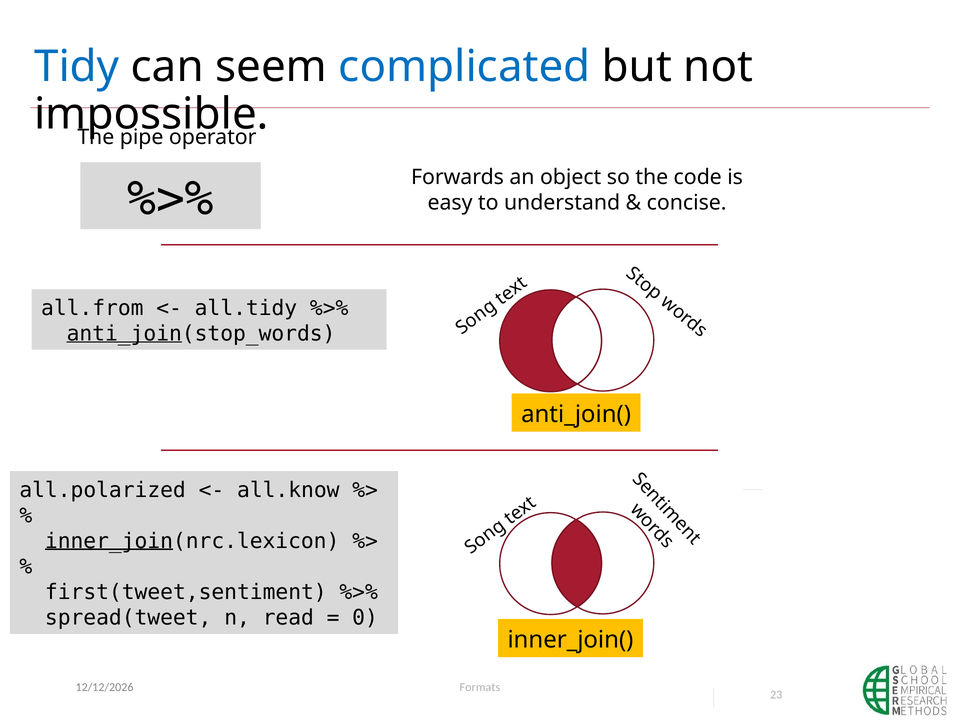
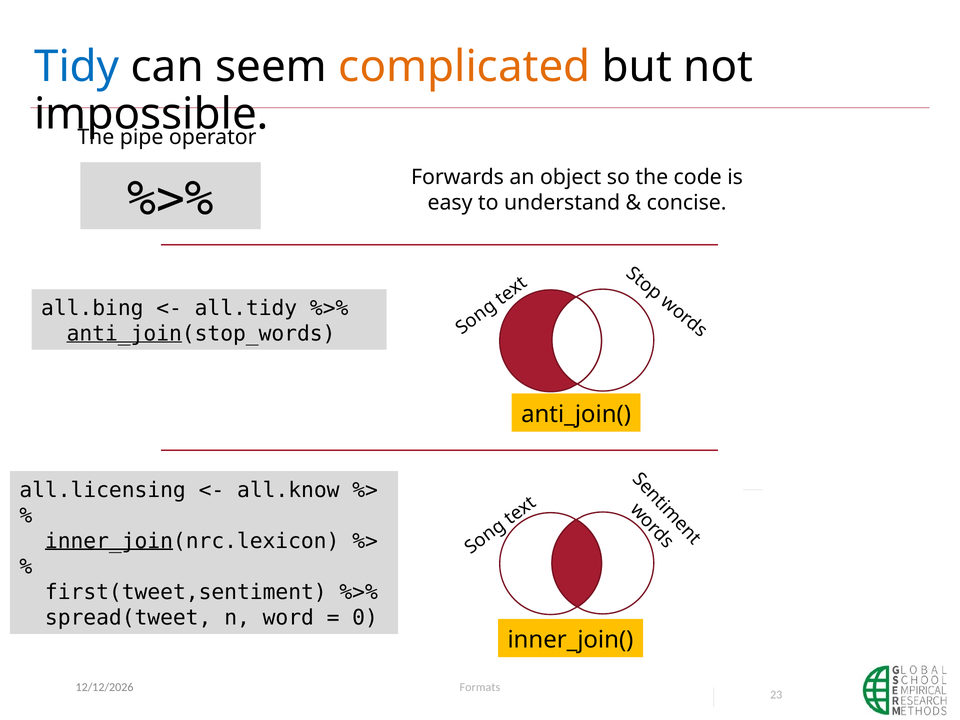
complicated colour: blue -> orange (464, 67)
all.from: all.from -> all.bing (92, 308)
all.polarized: all.polarized -> all.licensing (103, 490)
read: read -> word (288, 618)
